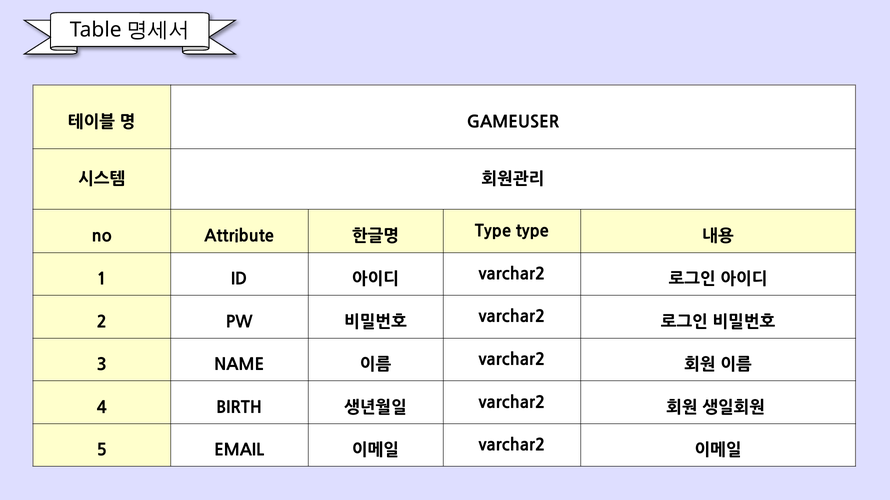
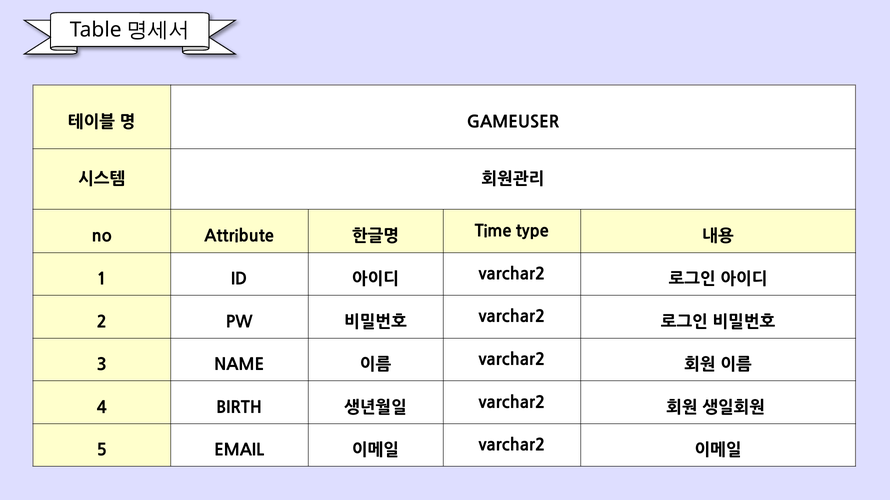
Type: Type -> Time (493, 232)
